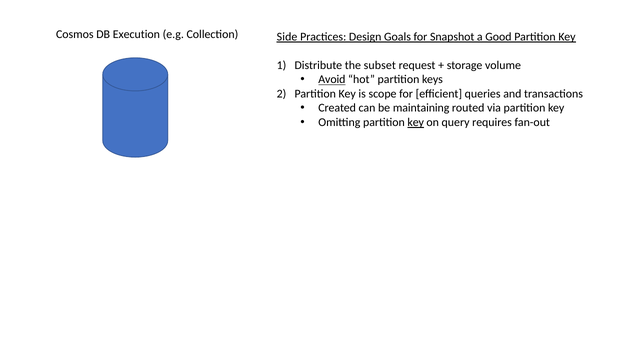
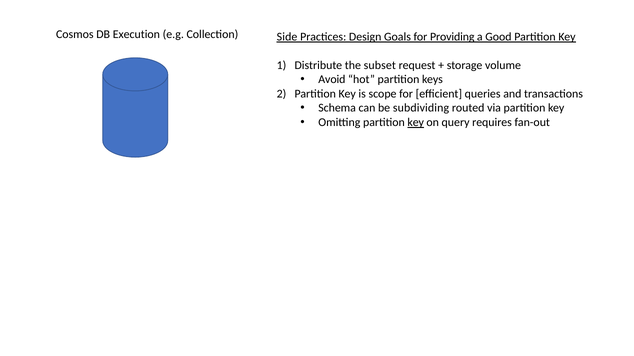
Snapshot: Snapshot -> Providing (452, 37)
Avoid underline: present -> none (332, 80)
Created: Created -> Schema (337, 108)
maintaining: maintaining -> subdividing (421, 108)
